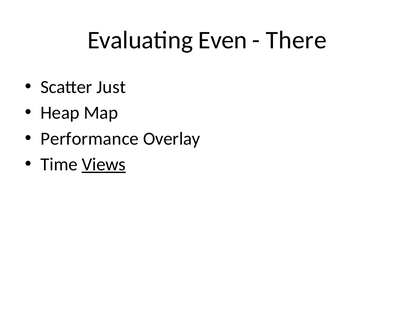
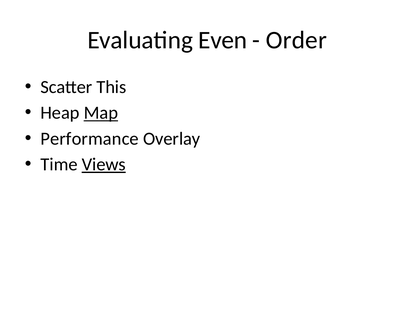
There: There -> Order (296, 40)
Just: Just -> This (111, 87)
Map underline: none -> present (101, 113)
